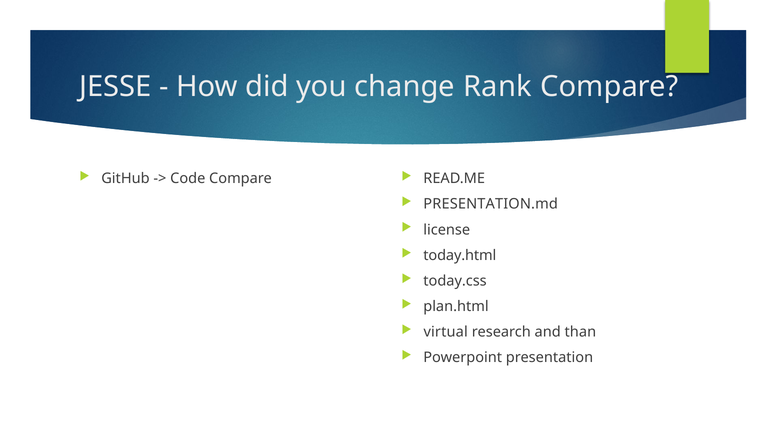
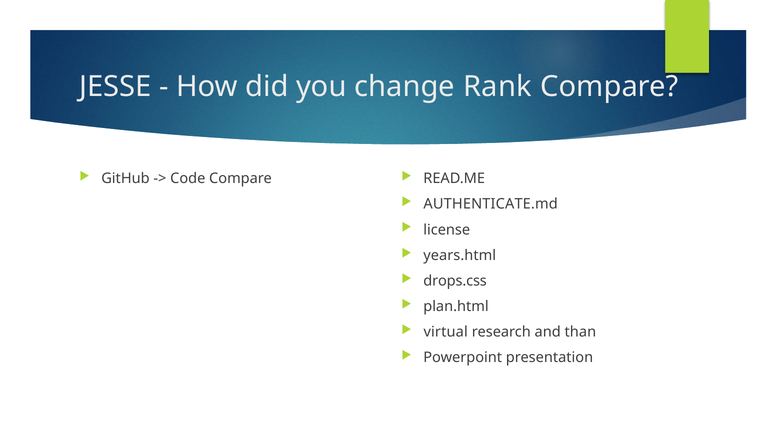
PRESENTATION.md: PRESENTATION.md -> AUTHENTICATE.md (491, 204)
today.html: today.html -> years.html (460, 255)
today.css: today.css -> drops.css (455, 281)
